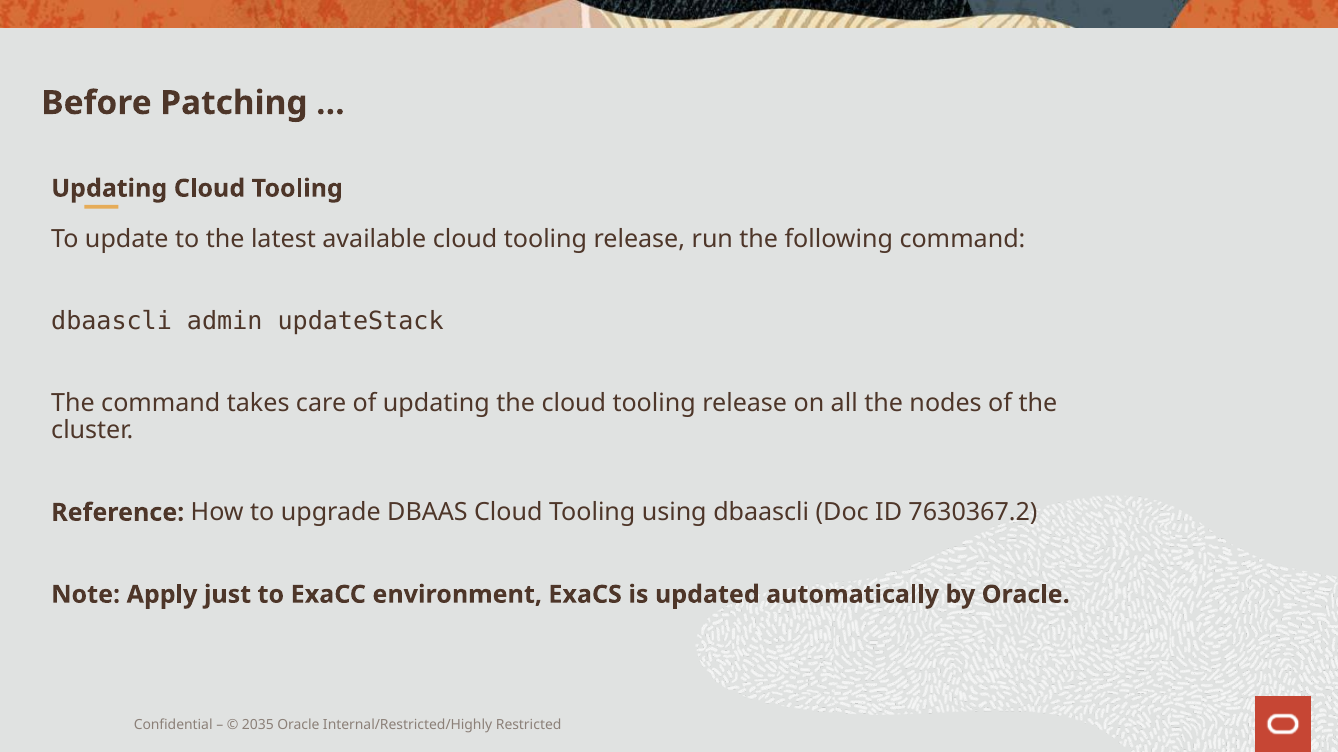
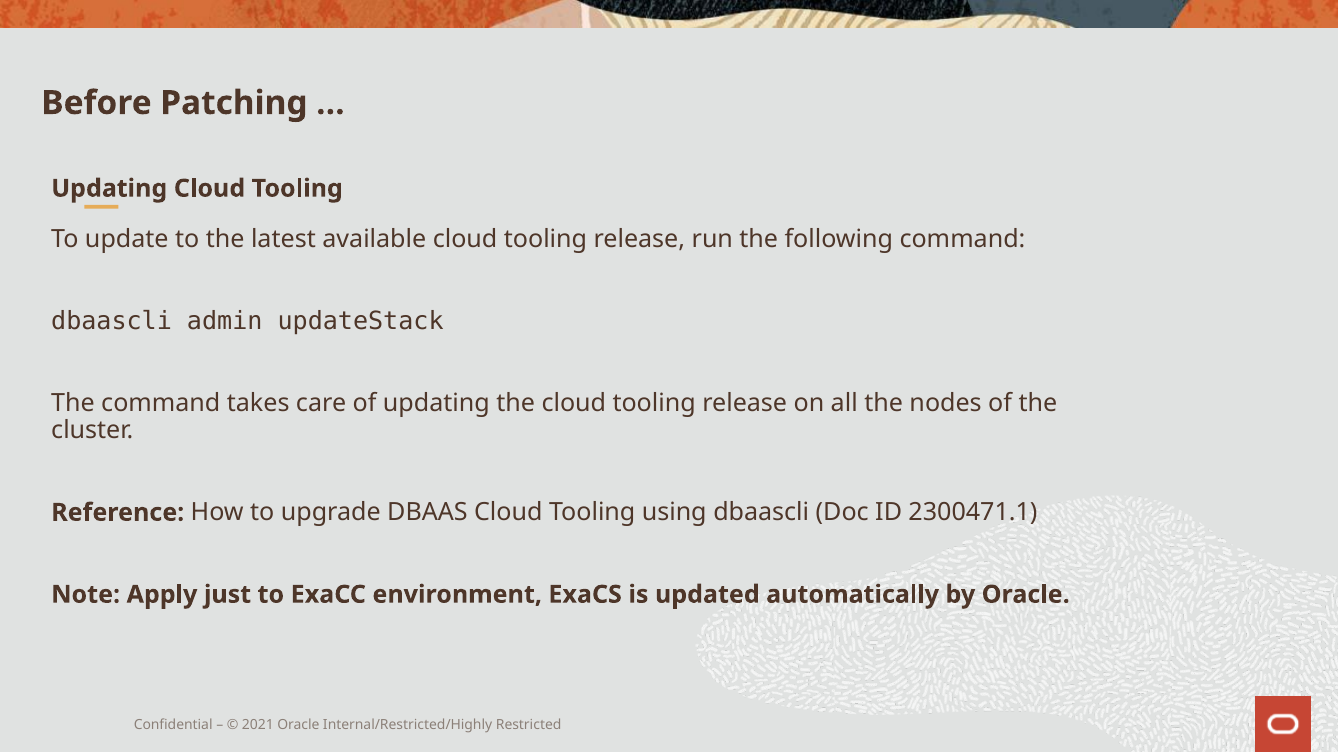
7630367.2: 7630367.2 -> 2300471.1 (973, 513)
2035: 2035 -> 2021 (258, 726)
